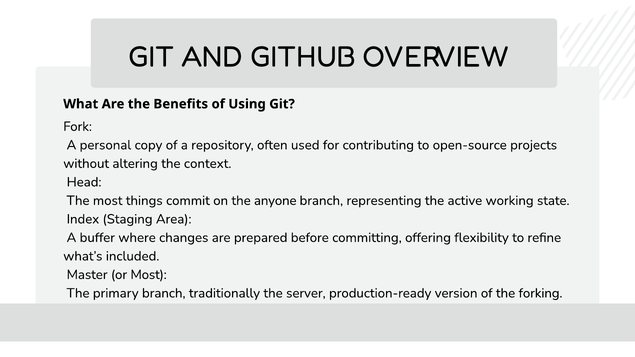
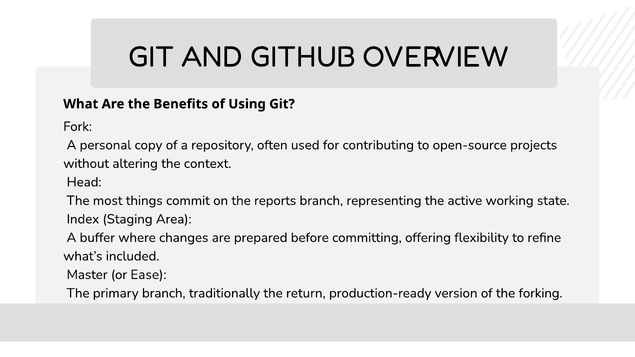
anyone: anyone -> reports (275, 201)
or Most: Most -> Ease (148, 275)
server: server -> return (306, 293)
